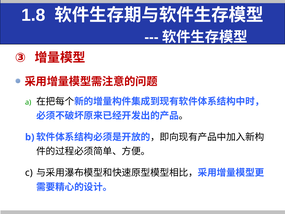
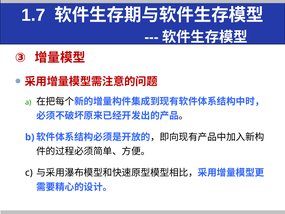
1.8: 1.8 -> 1.7 (33, 15)
